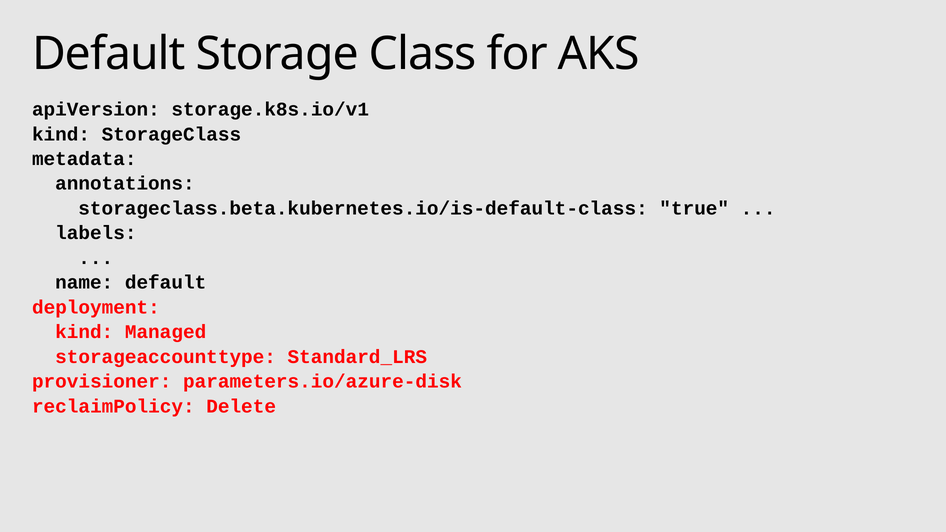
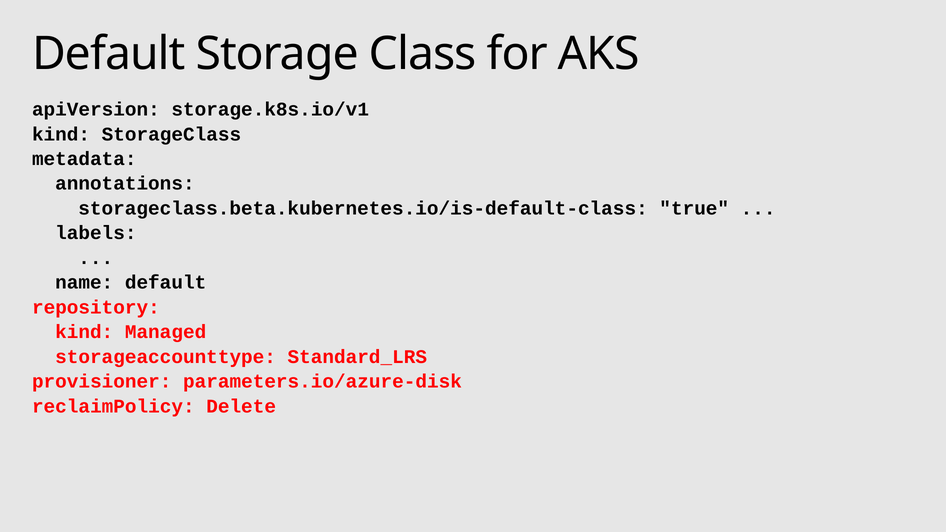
deployment: deployment -> repository (96, 307)
